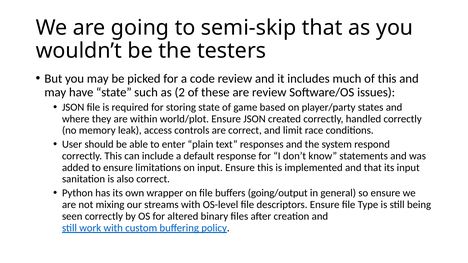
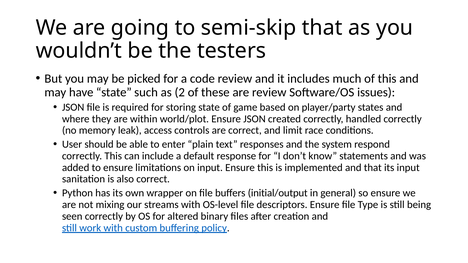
going/output: going/output -> initial/output (278, 193)
